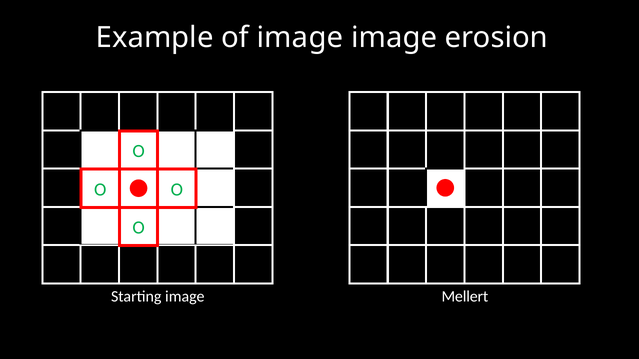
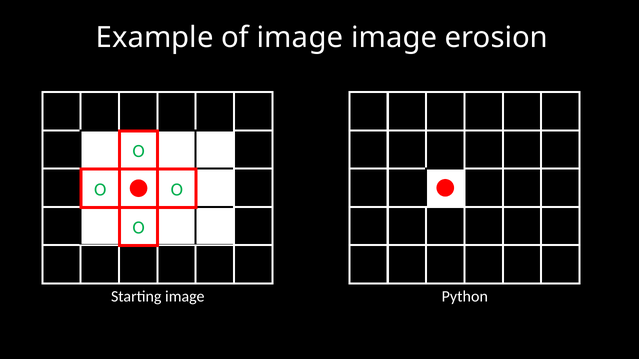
Mellert: Mellert -> Python (465, 297)
